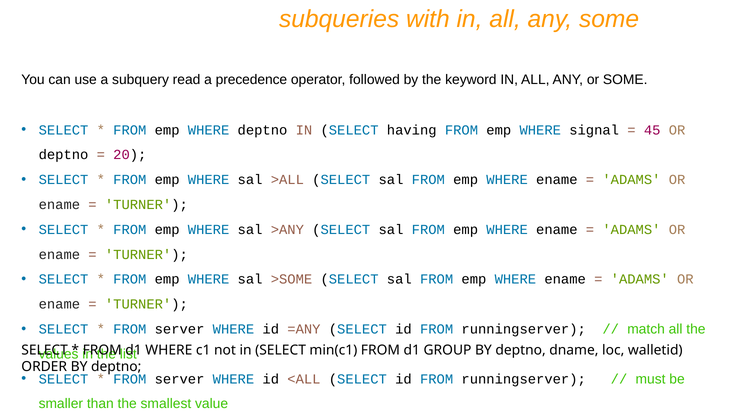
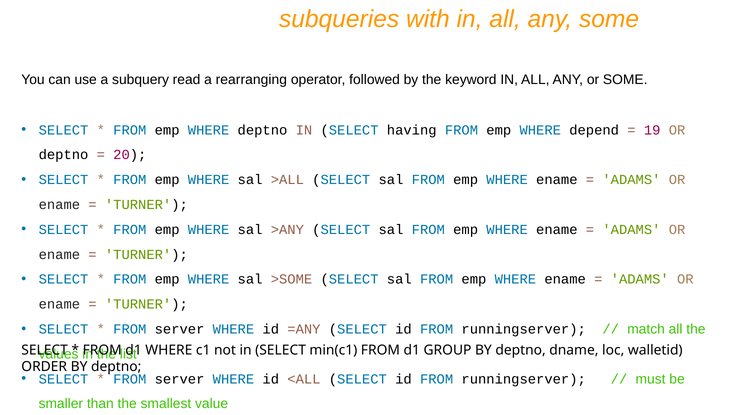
precedence: precedence -> rearranging (251, 79)
signal: signal -> depend (594, 130)
45: 45 -> 19 (652, 130)
